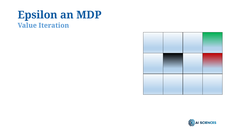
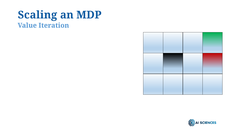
Epsilon: Epsilon -> Scaling (37, 15)
